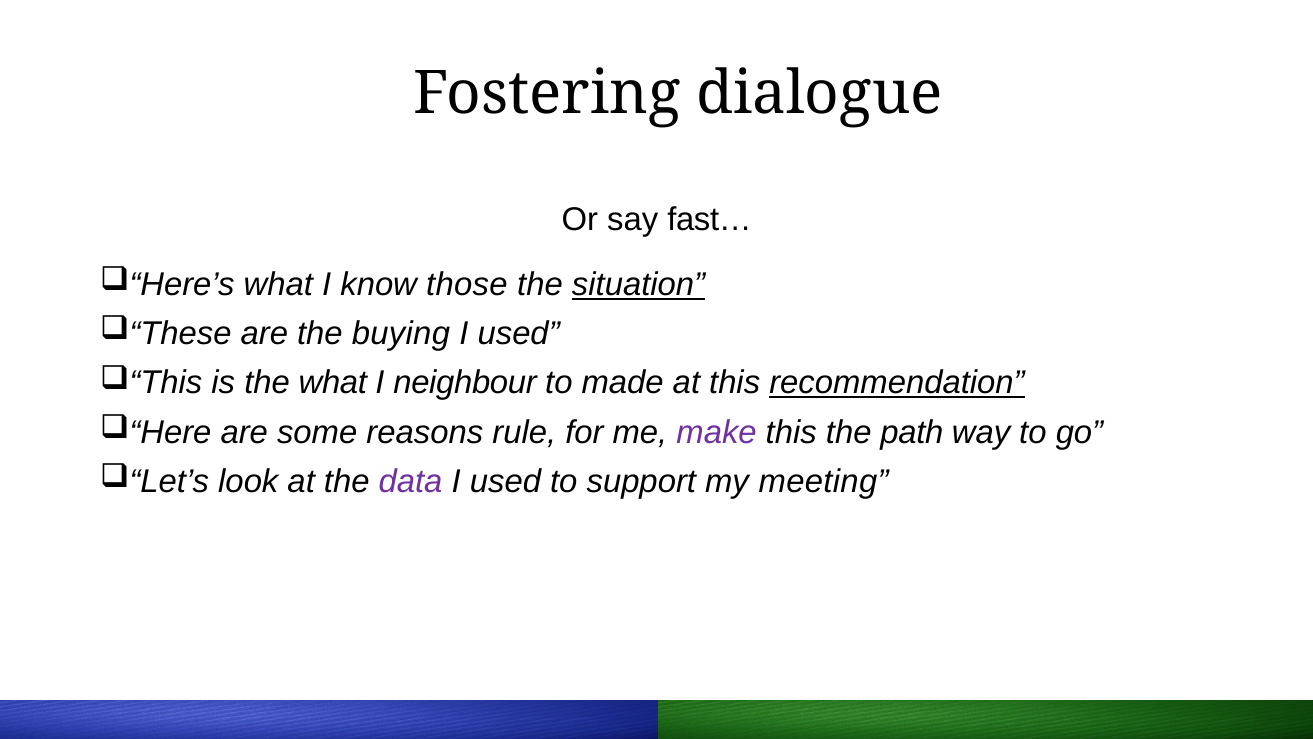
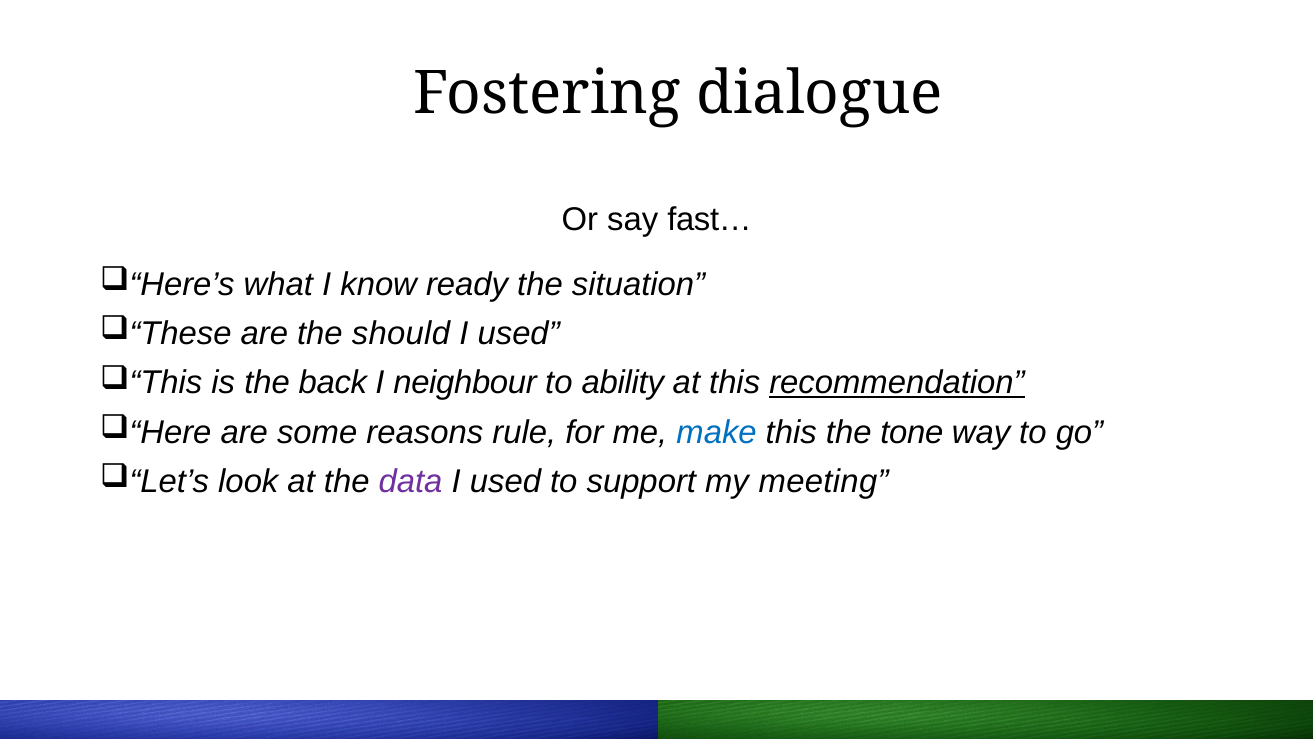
those: those -> ready (467, 285)
situation underline: present -> none (639, 285)
buying: buying -> should (401, 334)
the what: what -> back (333, 383)
made: made -> ability (623, 383)
make colour: purple -> blue (717, 432)
path: path -> tone (912, 432)
